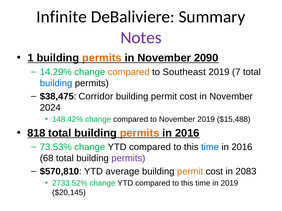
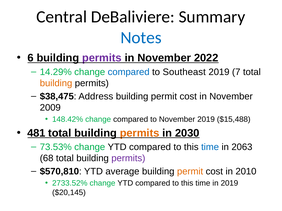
Infinite: Infinite -> Central (62, 17)
Notes colour: purple -> blue (141, 38)
1: 1 -> 6 (31, 58)
permits colour: orange -> purple (102, 58)
2090: 2090 -> 2022 (206, 58)
compared colour: orange -> blue (129, 72)
building colour: blue -> orange (56, 83)
Corridor: Corridor -> Address (96, 97)
2024: 2024 -> 2009 (50, 108)
818: 818 -> 481 (36, 133)
2016: 2016 -> 2030 (187, 133)
2016: 2016 -> 2063 (242, 147)
2083: 2083 -> 2010 (246, 172)
